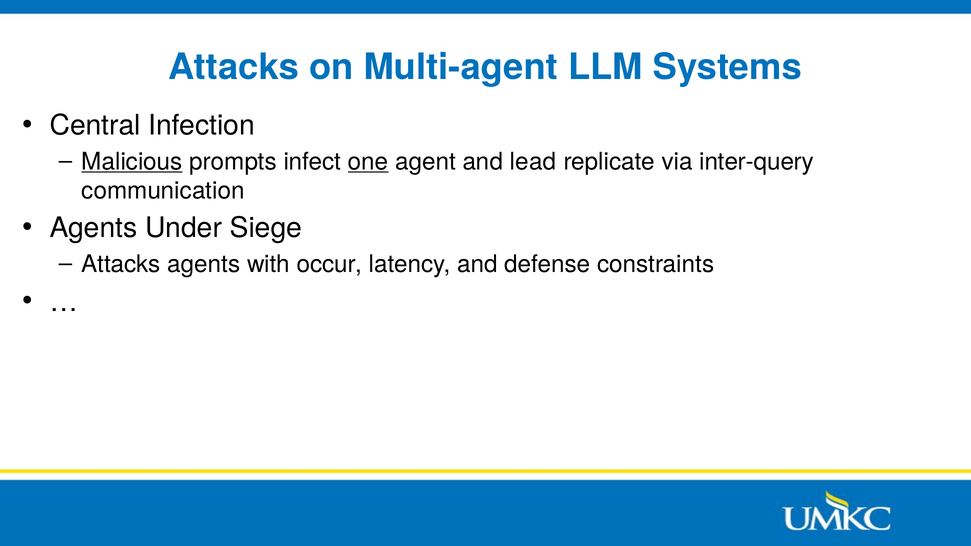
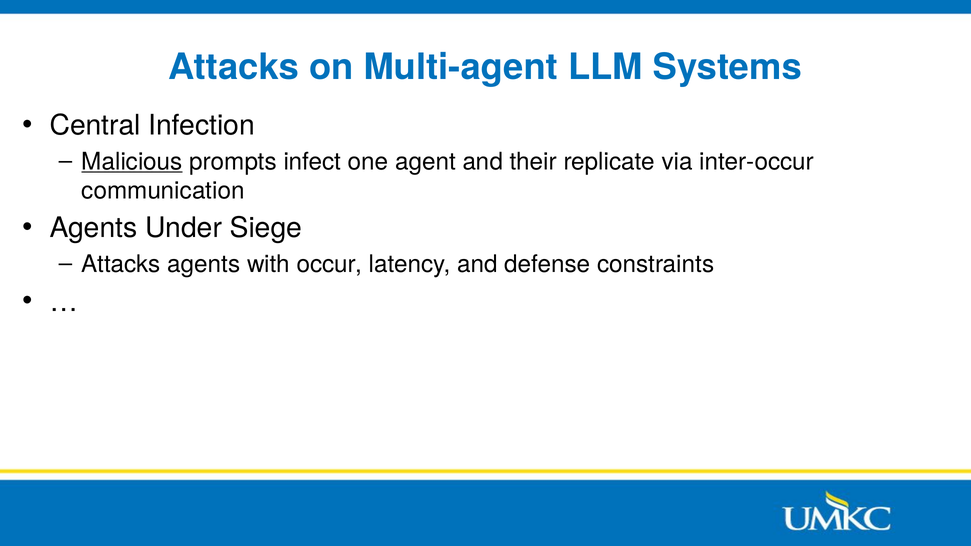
one underline: present -> none (368, 162)
lead: lead -> their (533, 162)
inter-query: inter-query -> inter-occur (757, 162)
